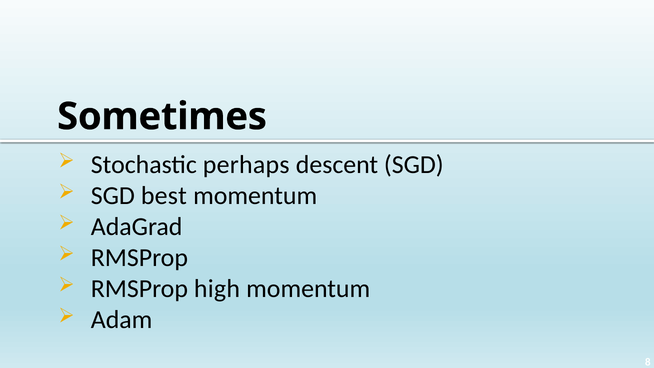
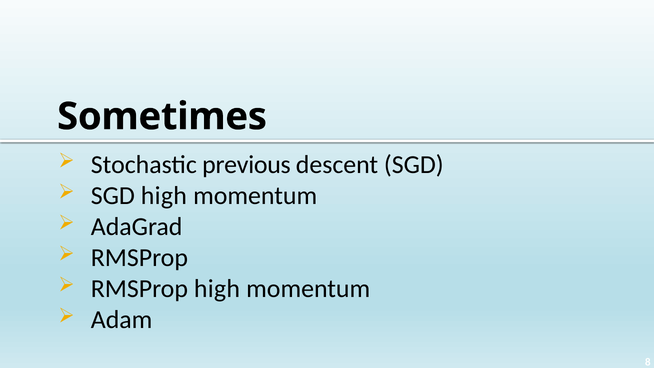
perhaps: perhaps -> previous (246, 164)
SGD best: best -> high (164, 196)
